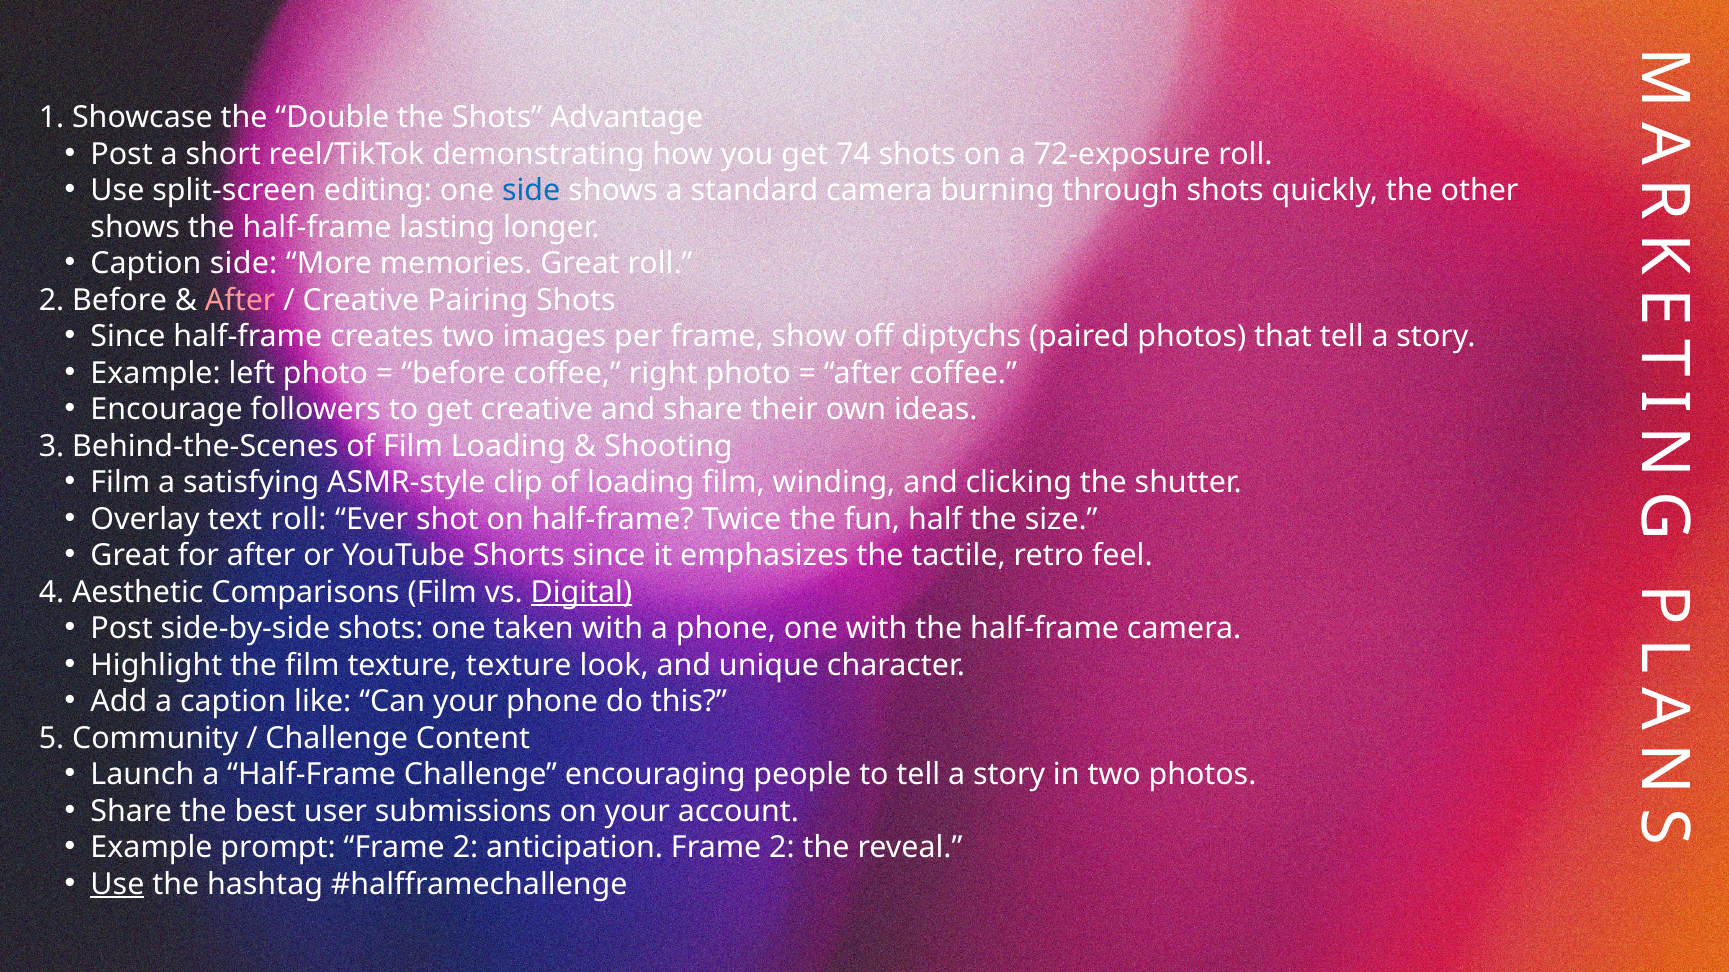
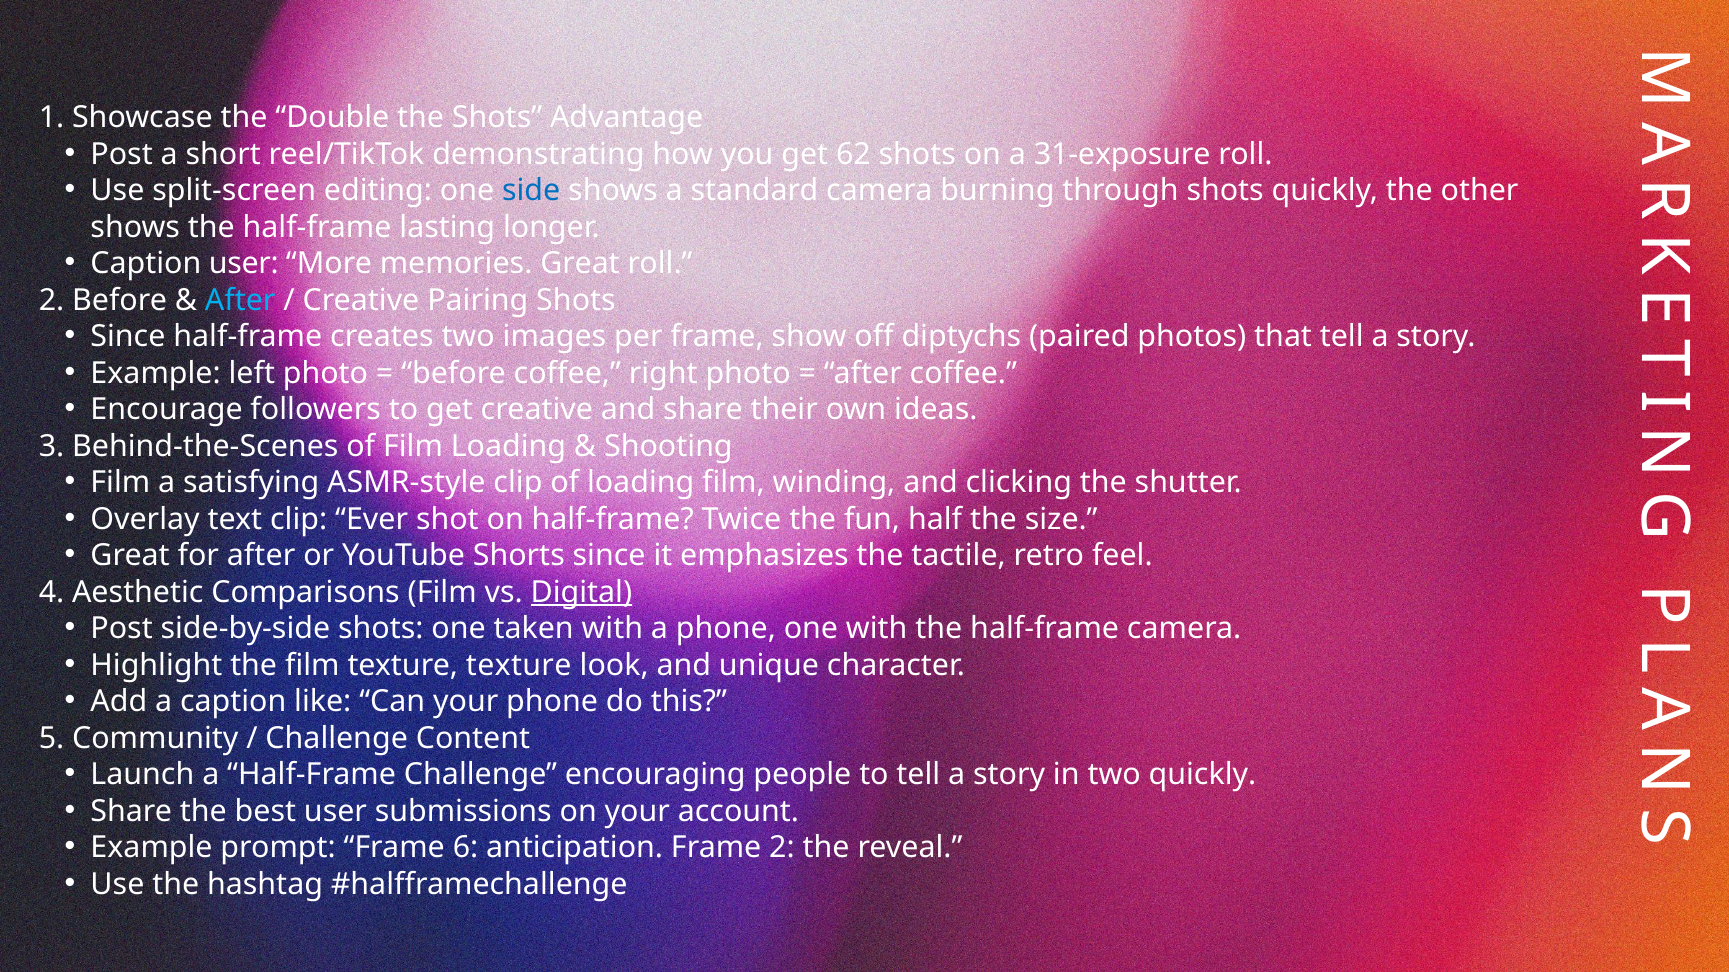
74: 74 -> 62 (853, 154)
72-exposure: 72-exposure -> 31-exposure (1122, 154)
Caption side: side -> user (244, 264)
After colour: pink -> light blue (240, 300)
text roll: roll -> clip (299, 519)
two photos: photos -> quickly (1202, 775)
prompt Frame 2: 2 -> 6 (466, 848)
Use underline: present -> none (117, 885)
